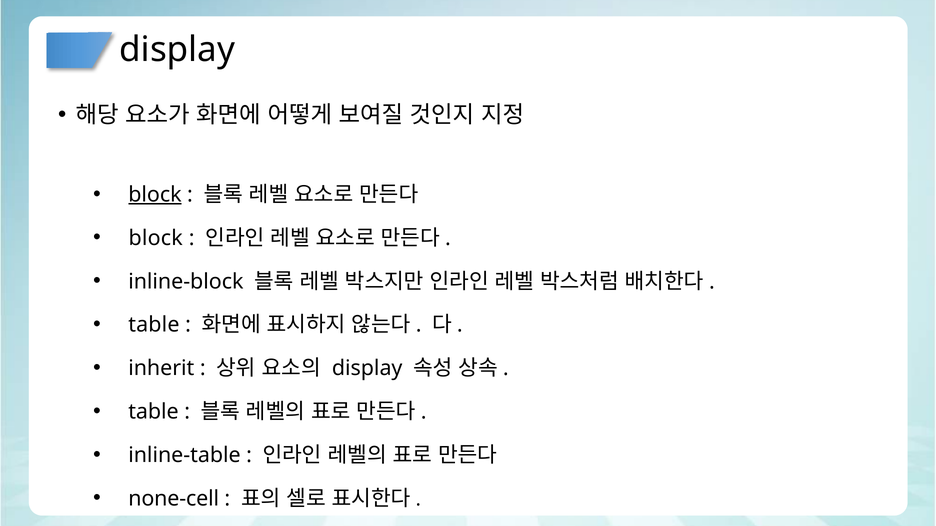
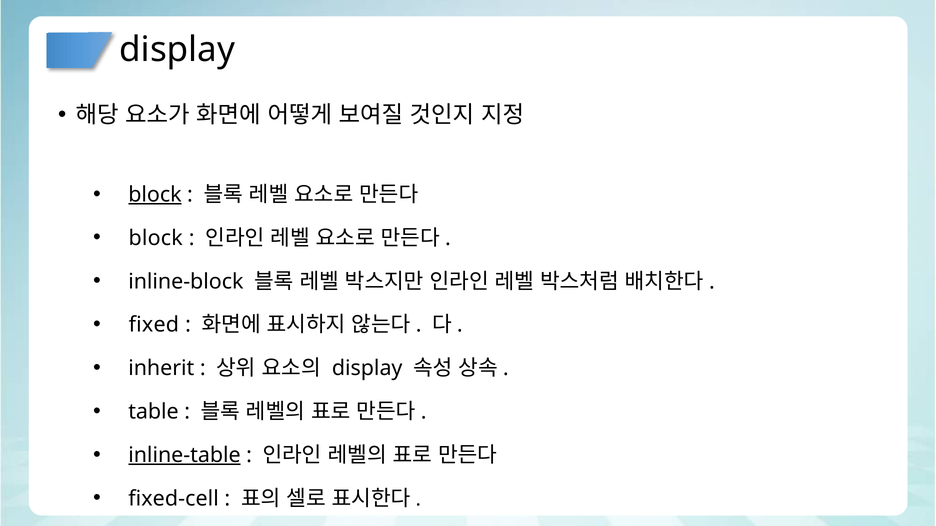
table: table -> fixed (154, 325)
inline-table underline: none -> present (184, 456)
none-cell: none-cell -> fixed-cell (174, 499)
